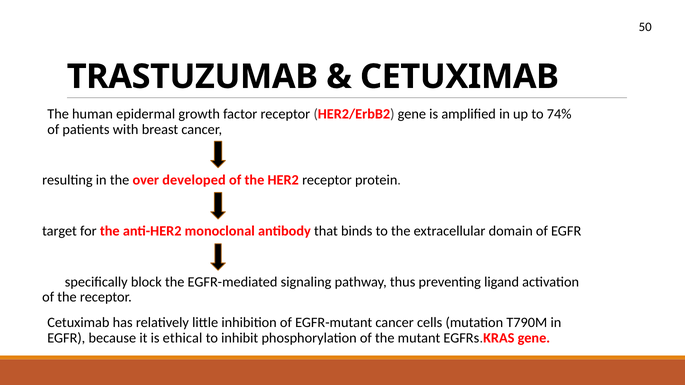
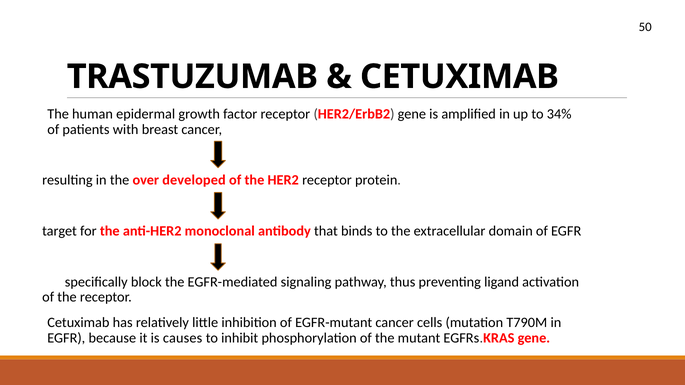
74%: 74% -> 34% (559, 114)
ethical: ethical -> causes (183, 338)
